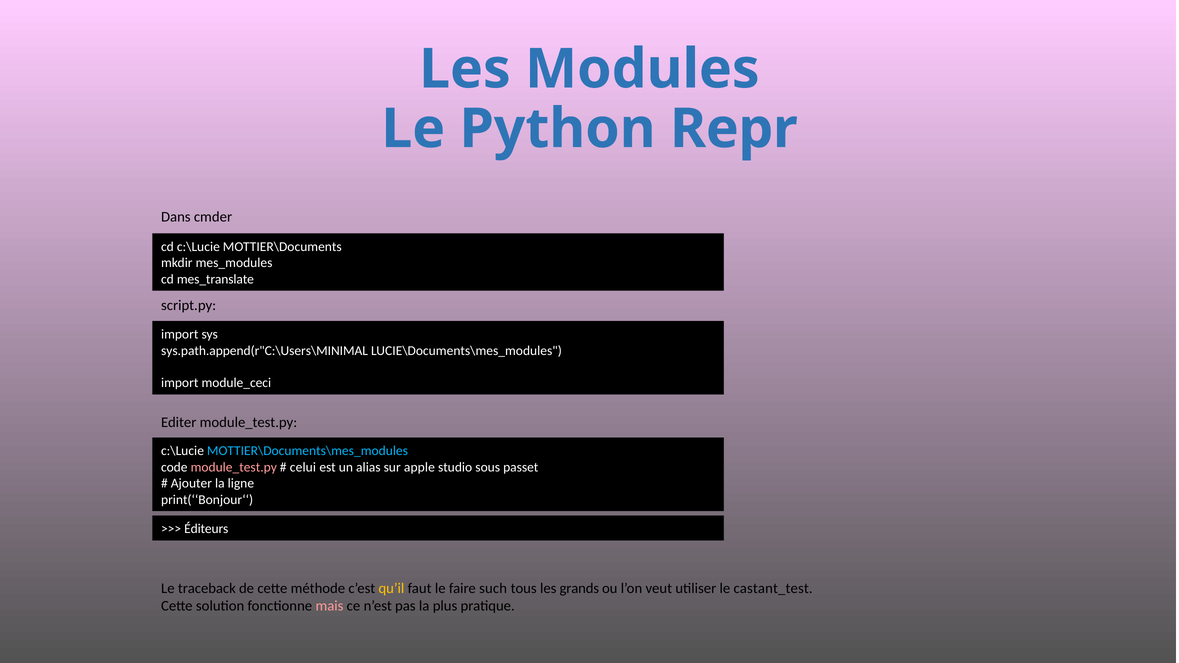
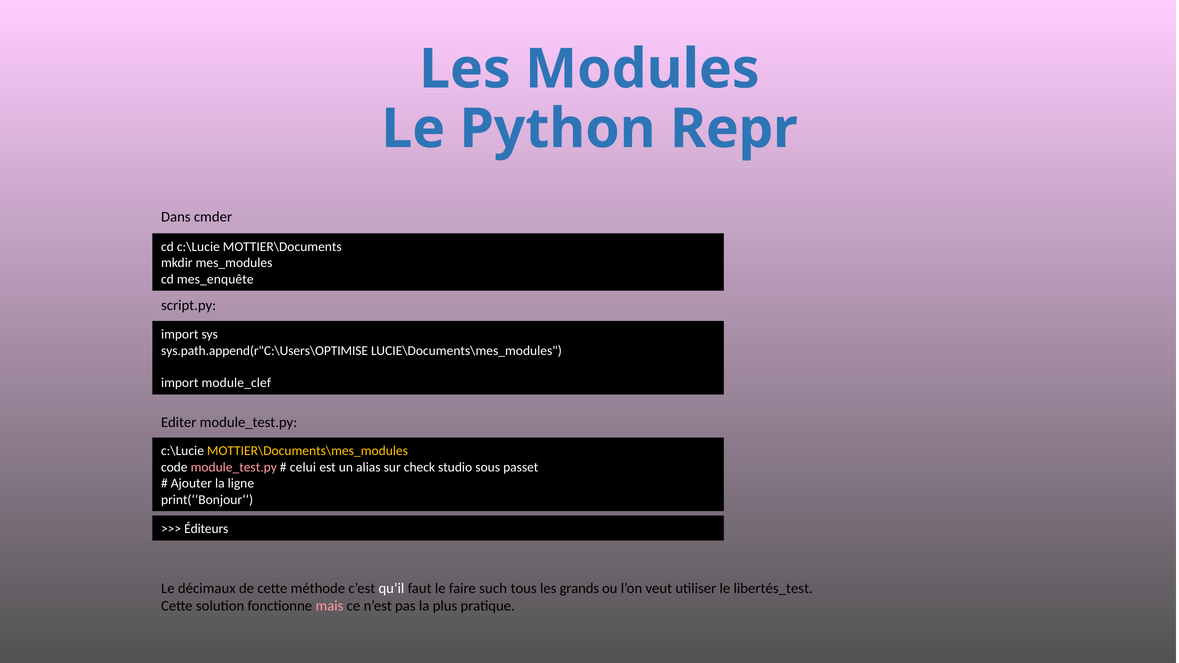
mes_translate: mes_translate -> mes_enquête (215, 279)
sys.path.append(r"C:\Users\MINIMAL: sys.path.append(r"C:\Users\MINIMAL -> sys.path.append(r"C:\Users\OPTIMISE (265, 351)
module_ceci: module_ceci -> module_clef (236, 383)
MOTTIER\Documents\mes_modules colour: light blue -> yellow (307, 451)
apple: apple -> check (419, 467)
traceback: traceback -> décimaux (207, 588)
qu’il colour: yellow -> white (391, 588)
castant_test: castant_test -> libertés_test (773, 588)
